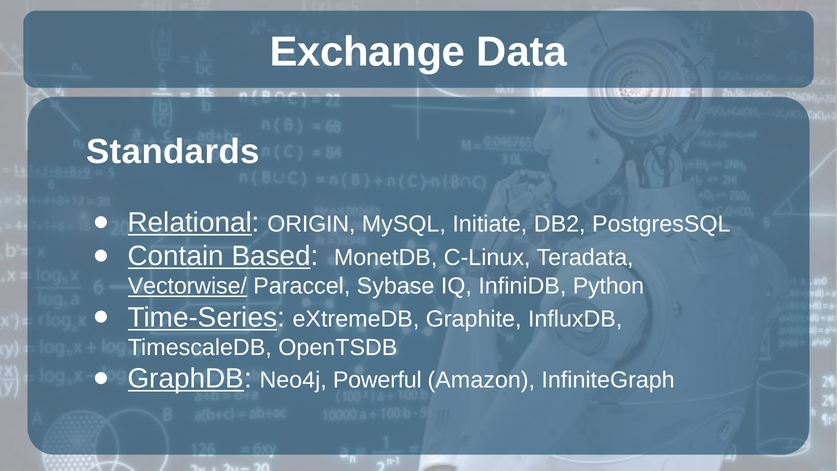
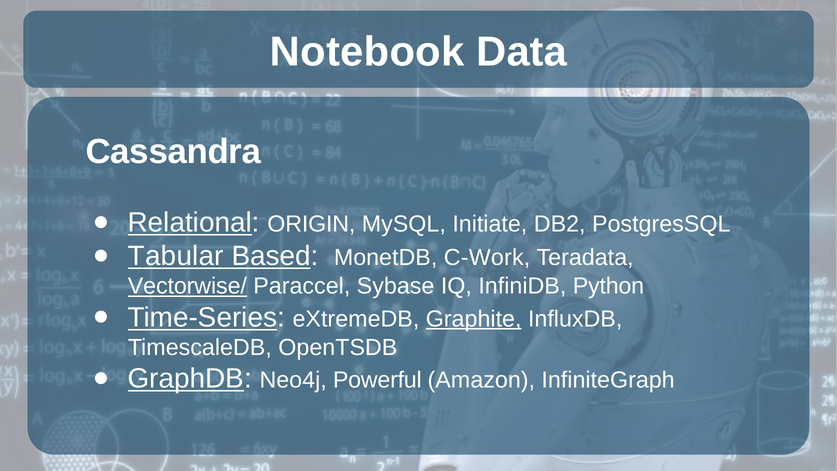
Exchange: Exchange -> Notebook (367, 52)
Standards: Standards -> Cassandra (173, 152)
Contain: Contain -> Tabular (176, 256)
C-Linux: C-Linux -> C-Work (487, 257)
Graphite underline: none -> present (474, 319)
